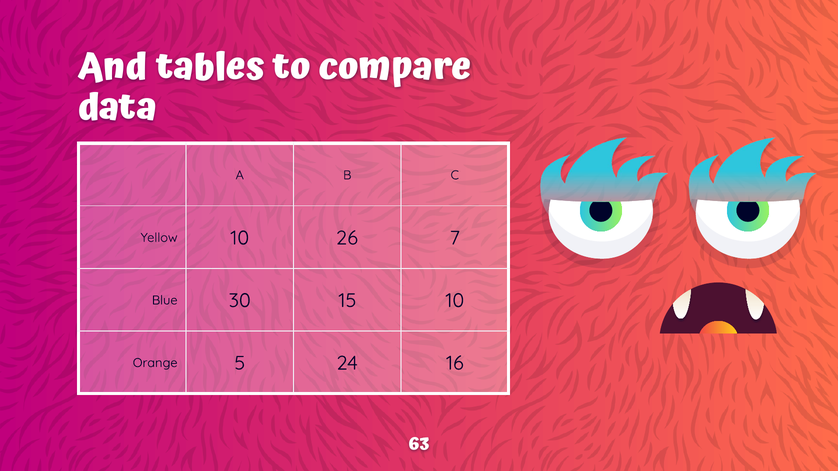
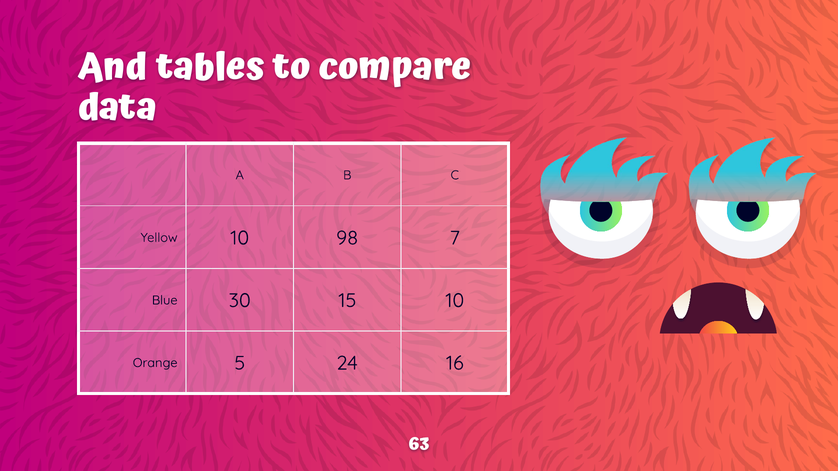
26: 26 -> 98 (347, 238)
